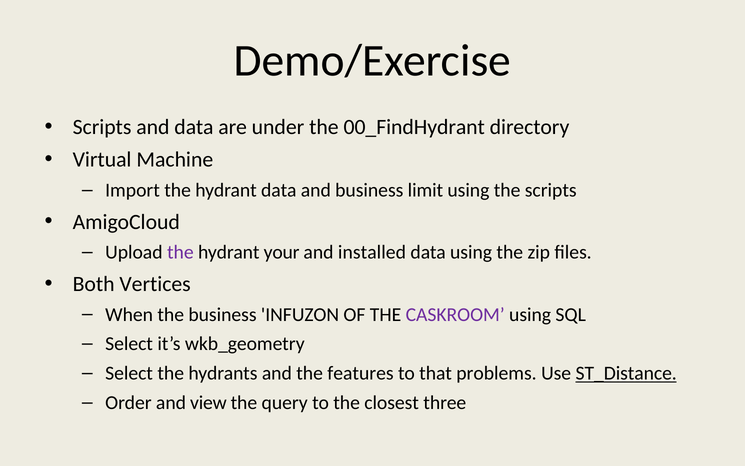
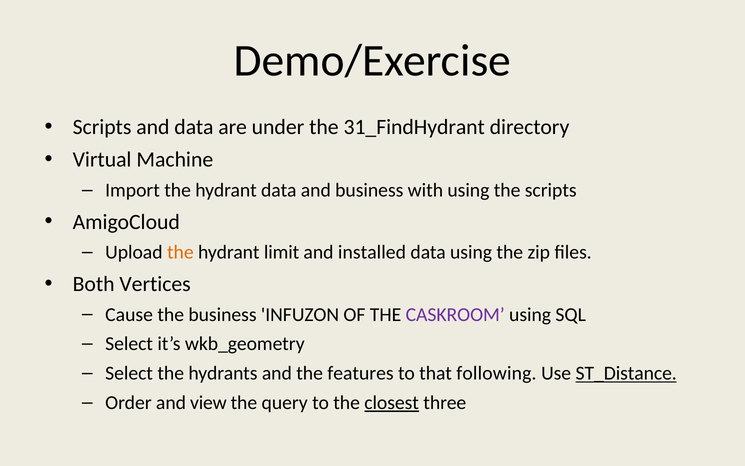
00_FindHydrant: 00_FindHydrant -> 31_FindHydrant (414, 127)
limit: limit -> with (425, 190)
the colour: purple -> orange (180, 252)
your: your -> limit (282, 252)
When: When -> Cause (129, 314)
problems: problems -> following (496, 373)
closest underline: none -> present (392, 402)
